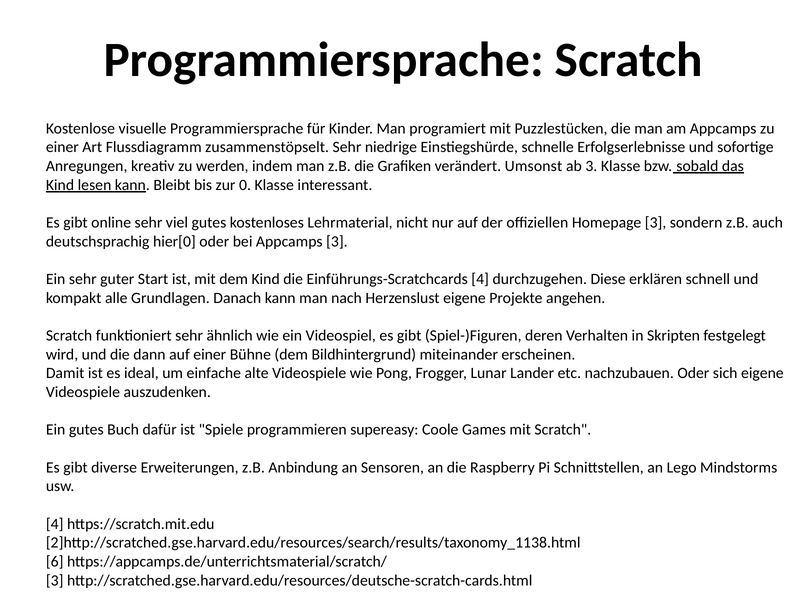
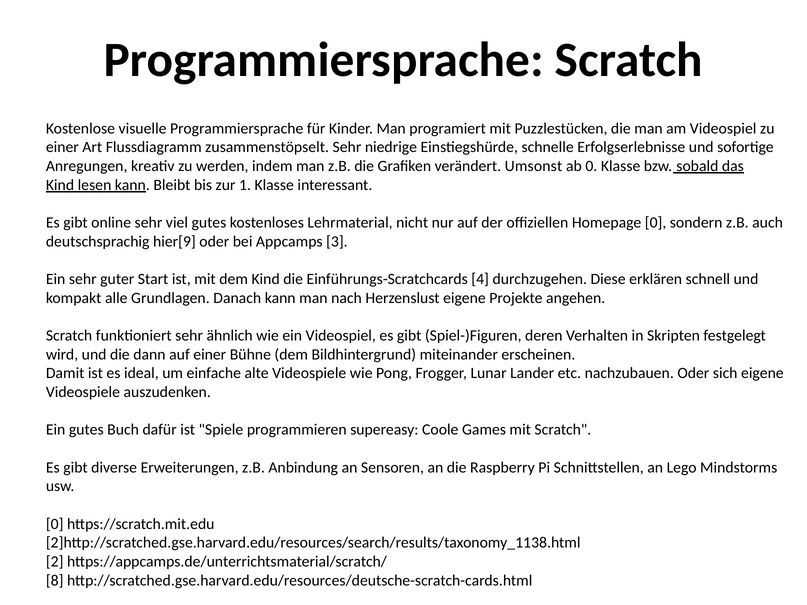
am Appcamps: Appcamps -> Videospiel (723, 128)
ab 3: 3 -> 0 (591, 166)
0: 0 -> 1 (245, 185)
Homepage 3: 3 -> 0 (656, 223)
hier[0: hier[0 -> hier[9 (174, 242)
4: 4 -> 0 (55, 524)
6: 6 -> 2 (55, 562)
3: 3 -> 8 (55, 581)
